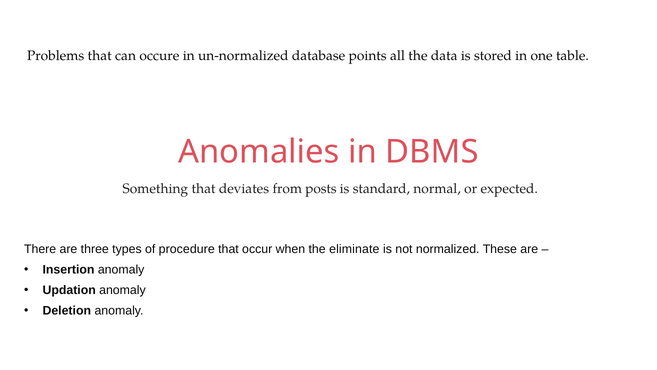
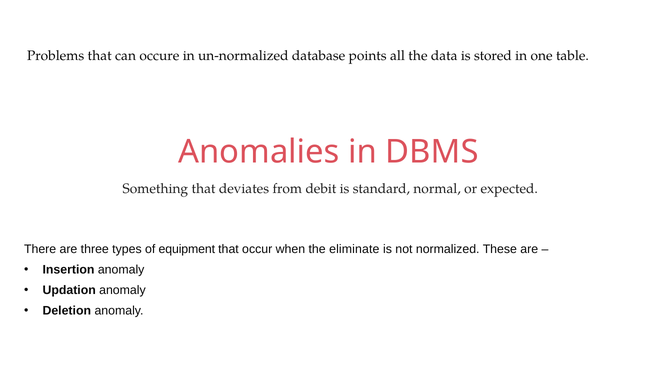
posts: posts -> debit (321, 189)
procedure: procedure -> equipment (187, 249)
